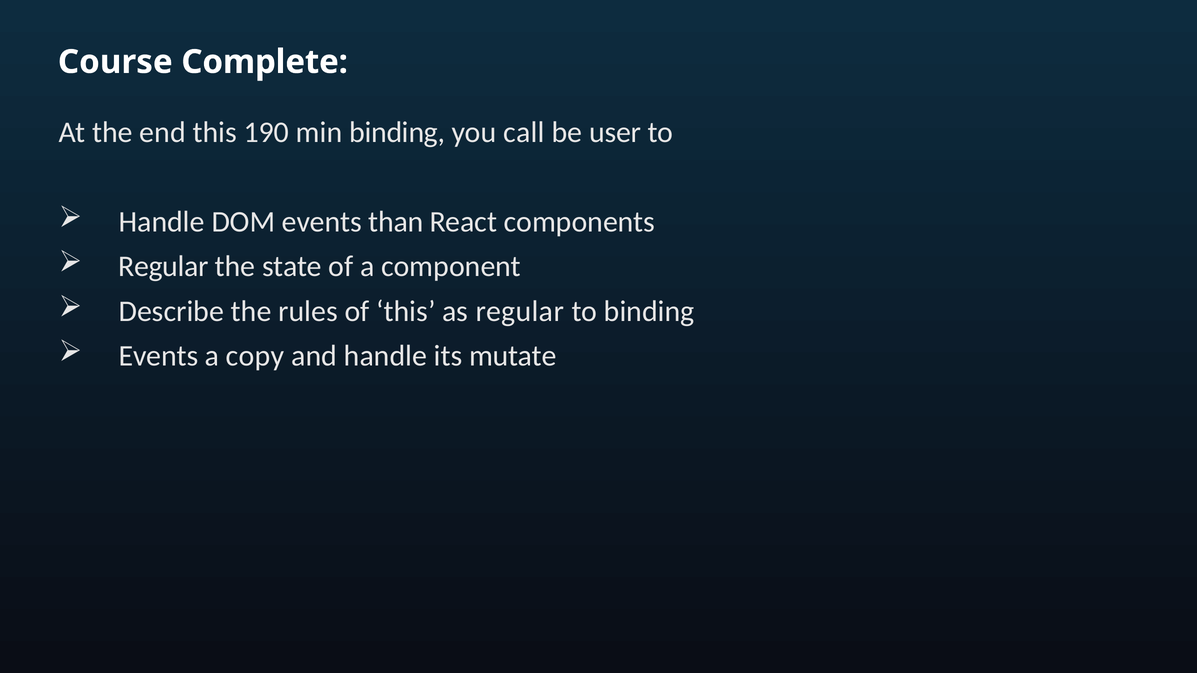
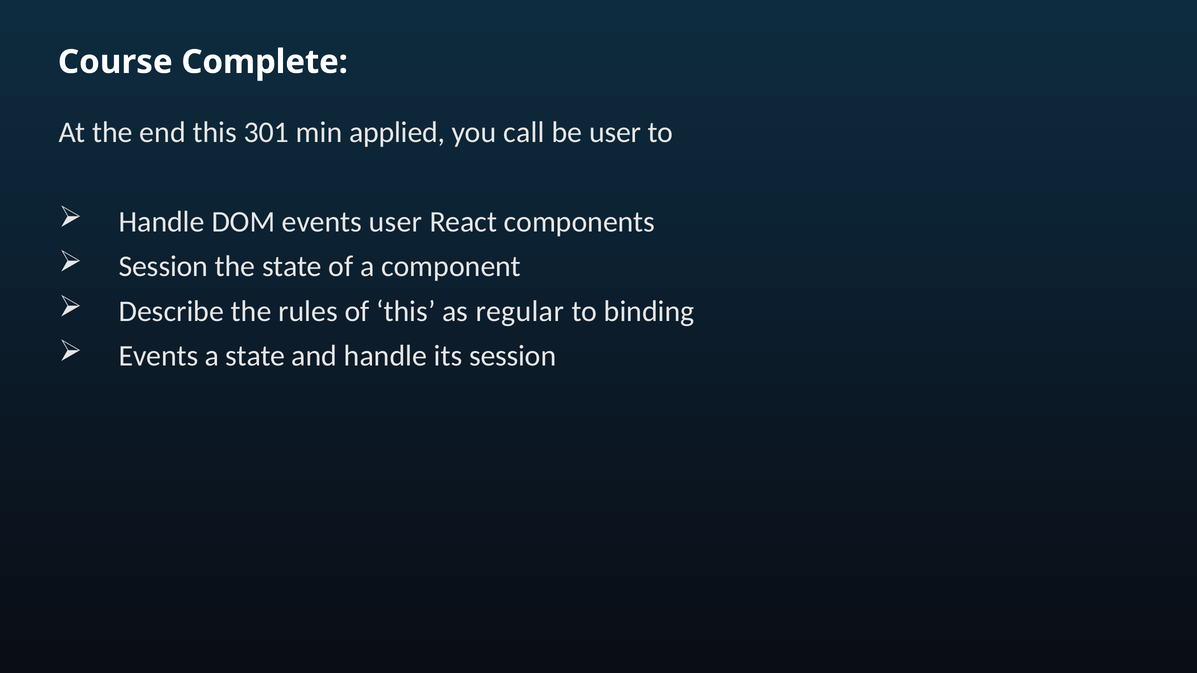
190: 190 -> 301 (266, 132)
min binding: binding -> applied (397, 132)
events than: than -> user (396, 222)
Regular: Regular -> Session (163, 267)
a copy: copy -> state (255, 356)
its mutate: mutate -> session (513, 356)
